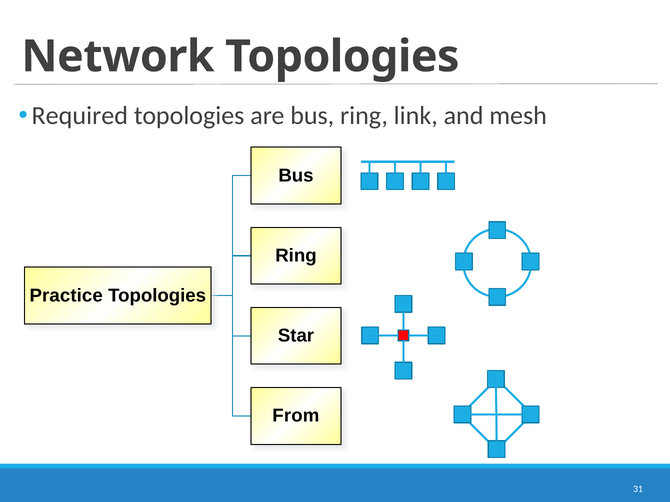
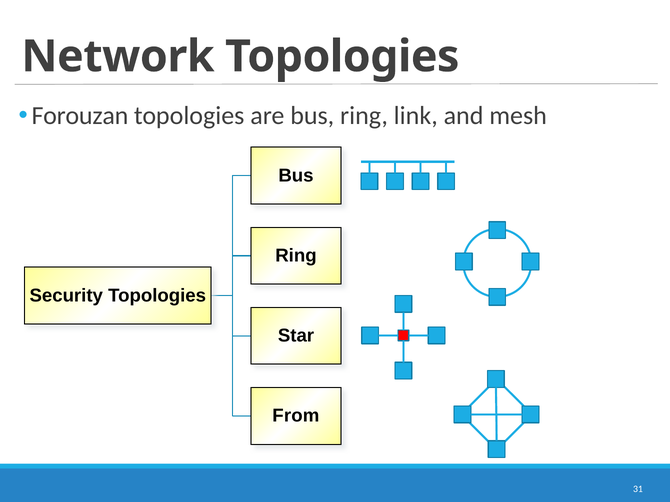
Required: Required -> Forouzan (80, 116)
Practice: Practice -> Security (66, 296)
